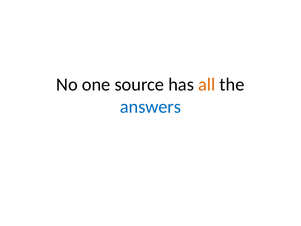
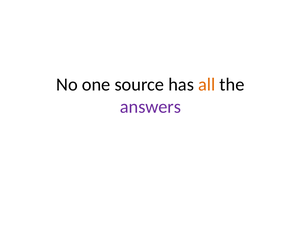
answers colour: blue -> purple (150, 107)
